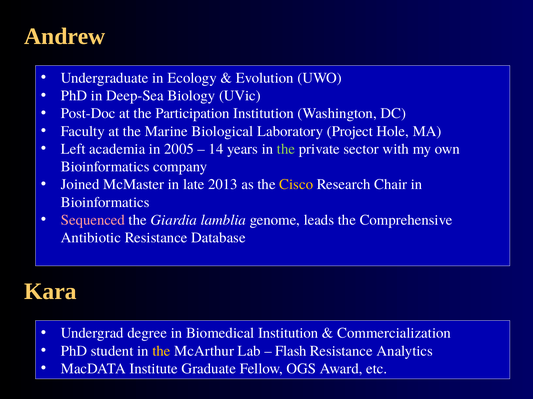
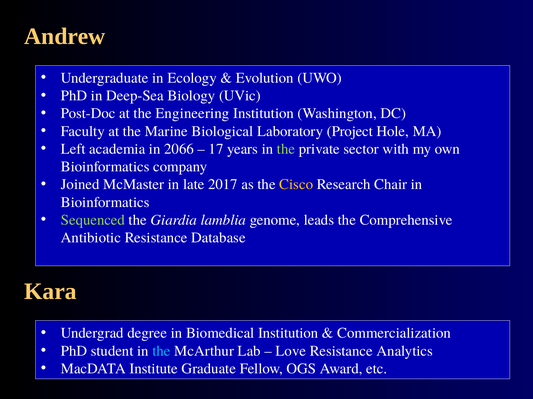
Participation: Participation -> Engineering (192, 114)
2005: 2005 -> 2066 (179, 149)
14: 14 -> 17 (216, 149)
2013: 2013 -> 2017 (223, 185)
Sequenced colour: pink -> light green (93, 220)
the colour: yellow -> light blue (162, 351)
Flash: Flash -> Love (291, 351)
